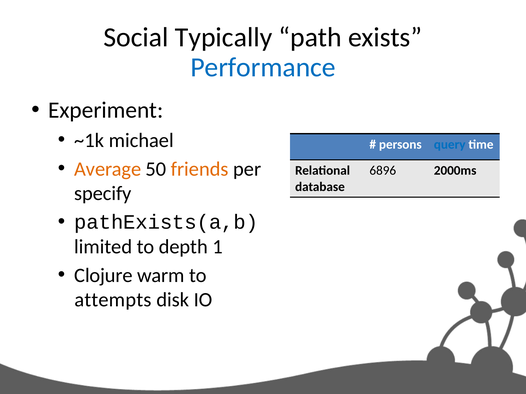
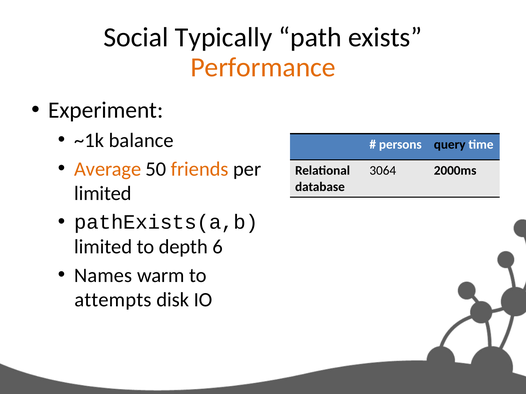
Performance colour: blue -> orange (263, 67)
michael: michael -> balance (141, 141)
query colour: blue -> black (450, 145)
6896: 6896 -> 3064 (383, 171)
specify: specify -> limited (103, 194)
1: 1 -> 6 (218, 247)
Clojure: Clojure -> Names (103, 276)
